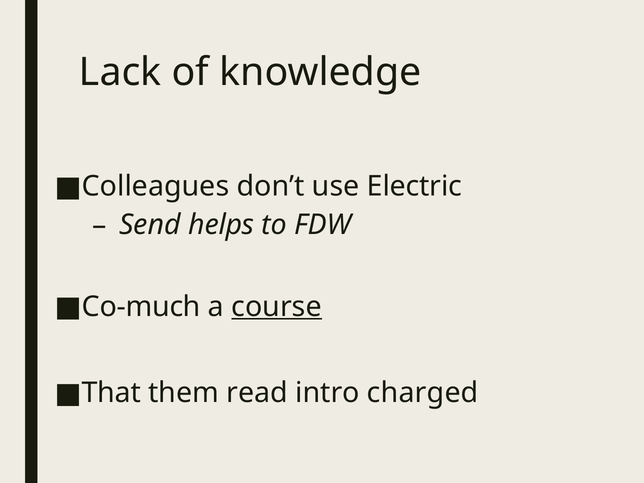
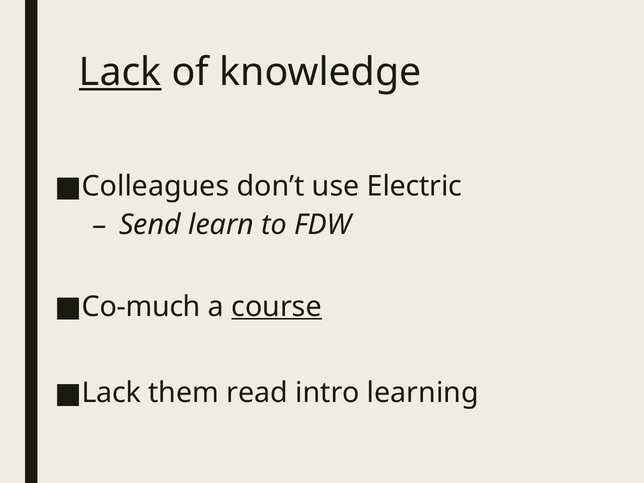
Lack underline: none -> present (120, 72)
helps: helps -> learn (221, 225)
That: That -> Lack (111, 393)
charged: charged -> learning (423, 393)
